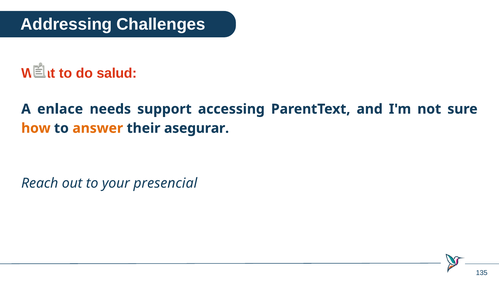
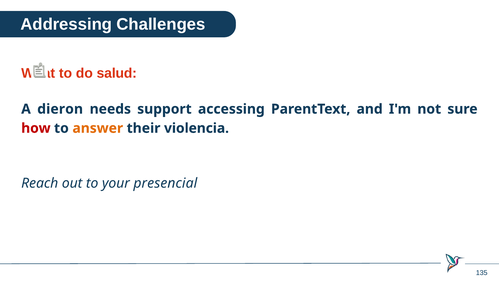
enlace: enlace -> dieron (60, 109)
how colour: orange -> red (36, 128)
asegurar: asegurar -> violencia (197, 128)
